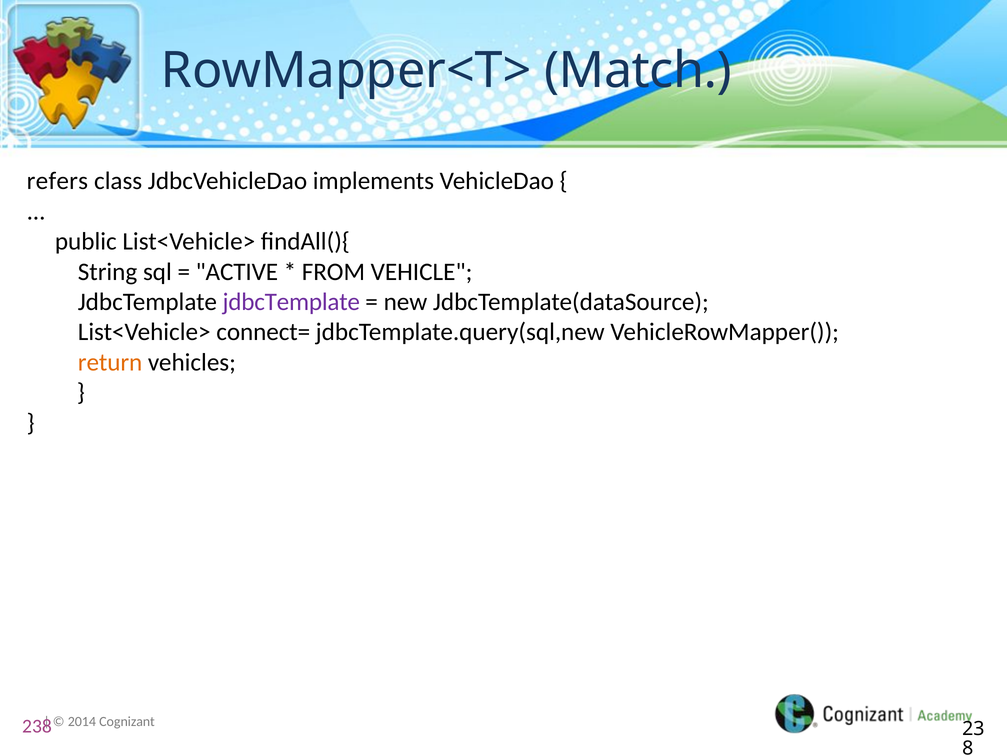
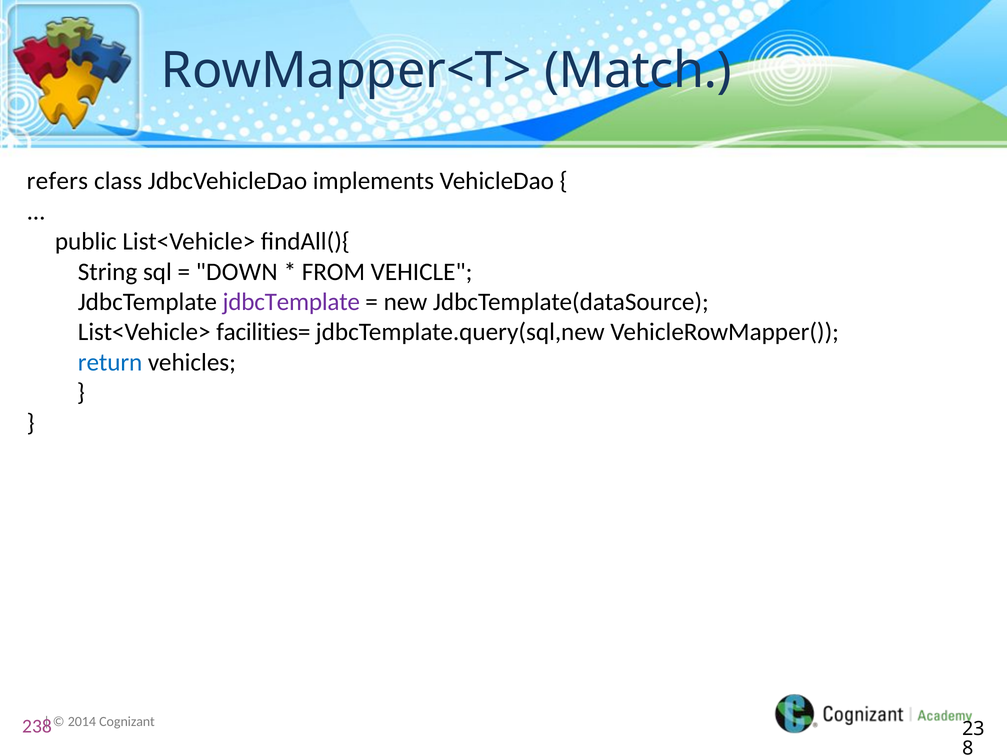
ACTIVE: ACTIVE -> DOWN (237, 272)
connect=: connect= -> facilities= (263, 332)
return colour: orange -> blue (110, 362)
